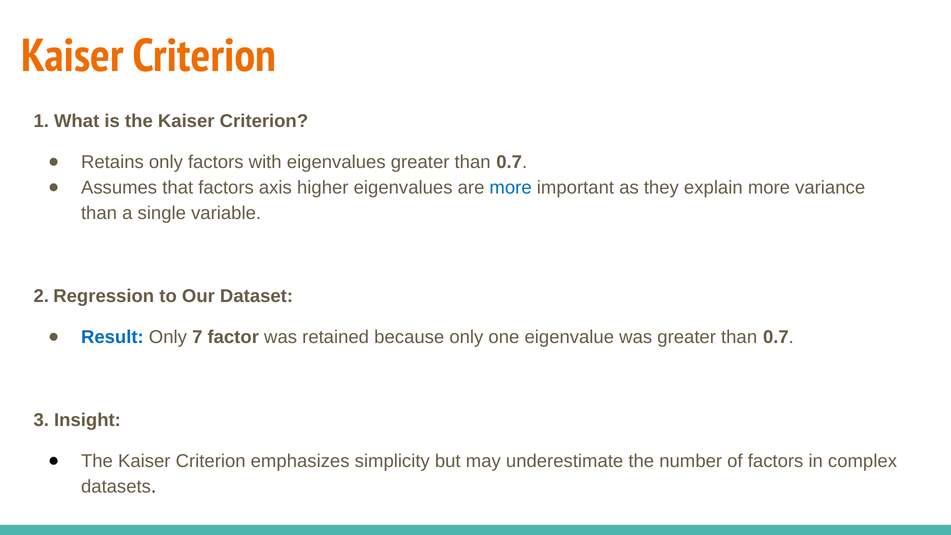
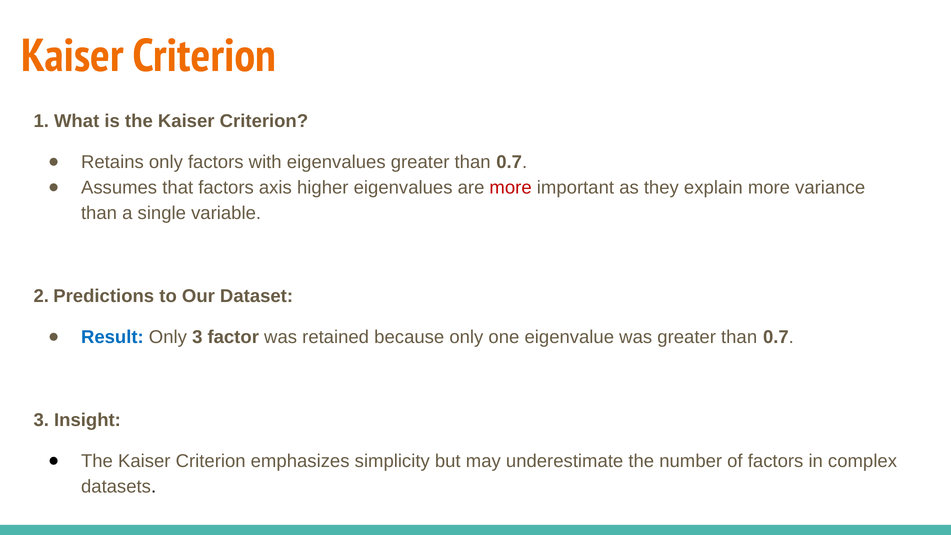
more colour: blue -> red (511, 188)
Regression: Regression -> Predictions (104, 296)
Only 7: 7 -> 3 (197, 337)
